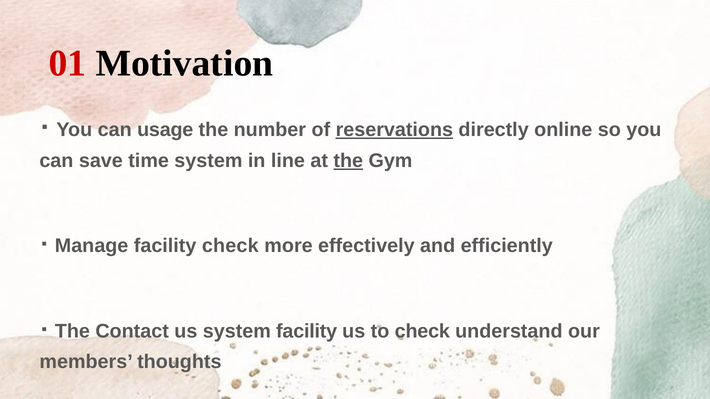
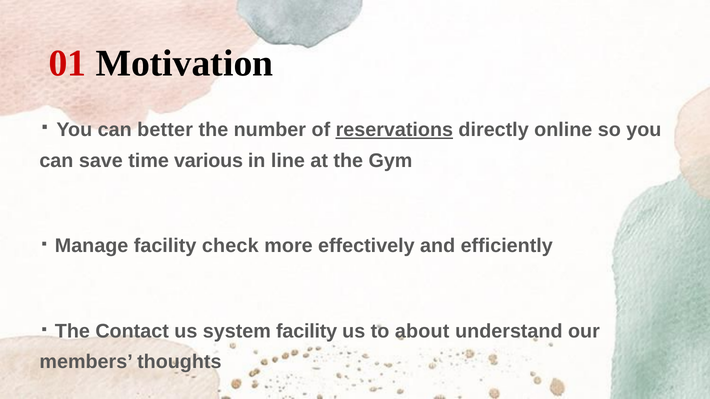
usage: usage -> better (165, 130)
time system: system -> various (208, 161)
the underline: present -> none (348, 161)
to check: check -> about (422, 331)
